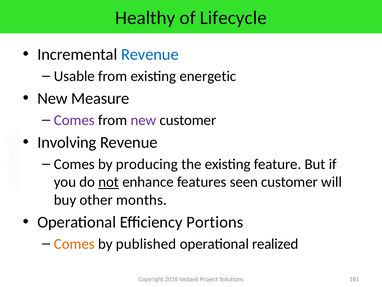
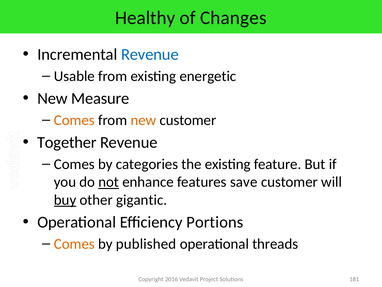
Lifecycle: Lifecycle -> Changes (233, 18)
Comes colour: purple -> orange (74, 120)
new colour: purple -> orange (143, 120)
Involving: Involving -> Together (67, 142)
producing: producing -> categories (147, 164)
seen: seen -> save (244, 182)
buy underline: none -> present (65, 200)
months: months -> gigantic (142, 200)
realized: realized -> threads (275, 244)
